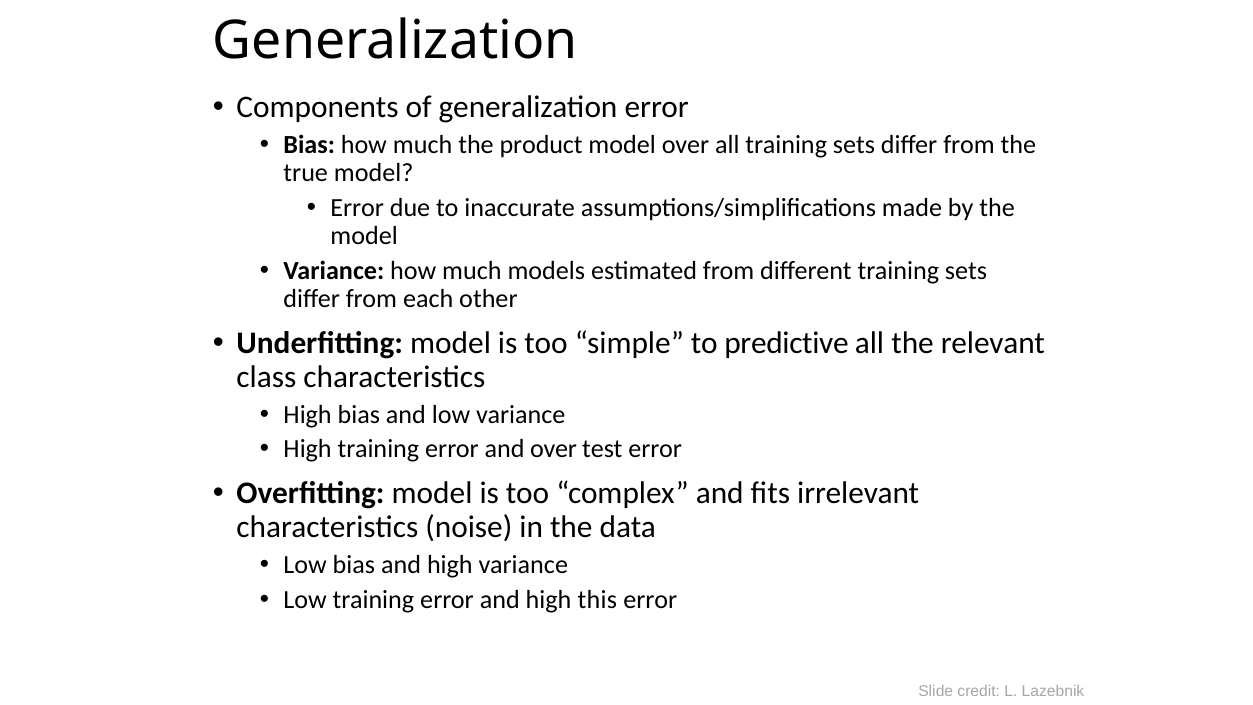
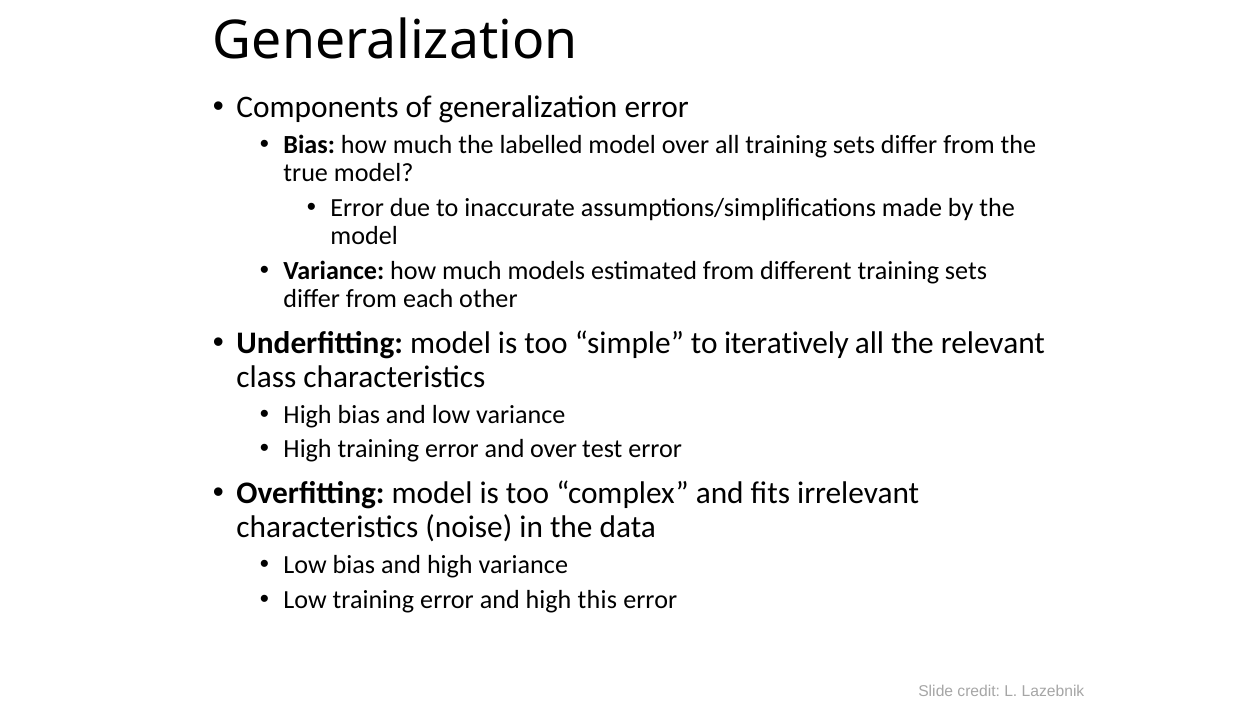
product: product -> labelled (541, 145)
predictive: predictive -> iteratively (786, 343)
